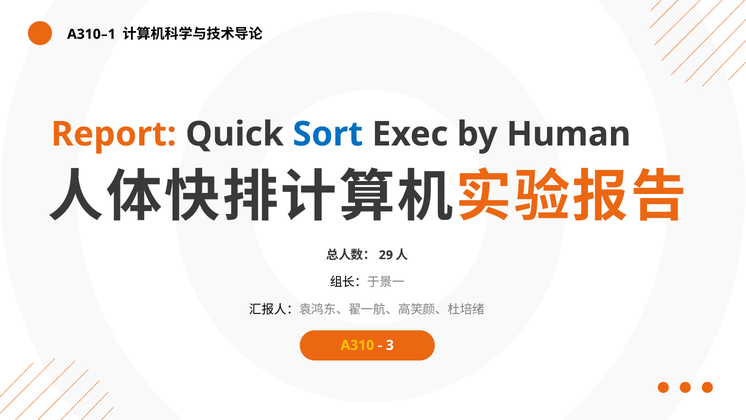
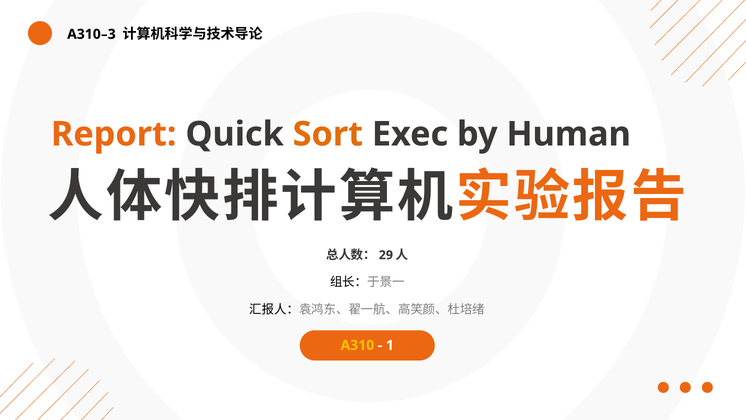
A310–1: A310–1 -> A310–3 (91, 34)
Sort colour: blue -> orange (328, 134)
3: 3 -> 1 (390, 345)
